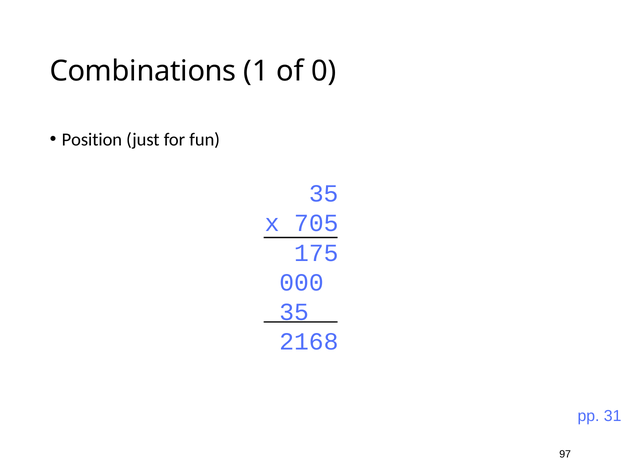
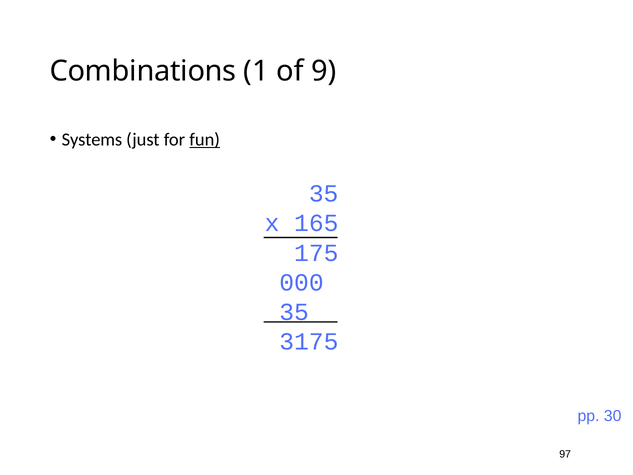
0: 0 -> 9 (324, 71)
Position: Position -> Systems (92, 139)
fun underline: none -> present (205, 139)
705: 705 -> 165 (316, 223)
2168: 2168 -> 3175 (309, 341)
31: 31 -> 30 (613, 416)
